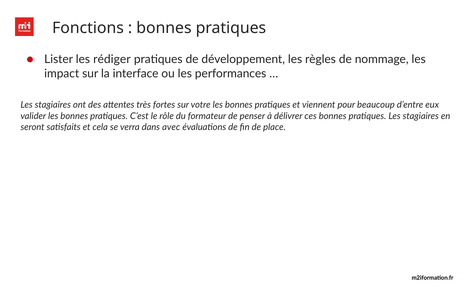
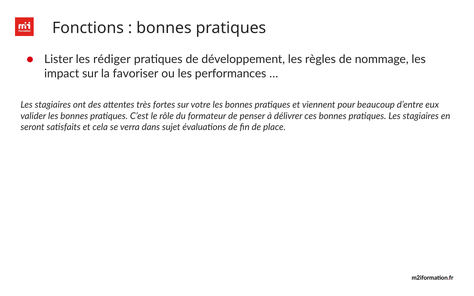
interface: interface -> favoriser (136, 74)
avec: avec -> sujet (171, 127)
